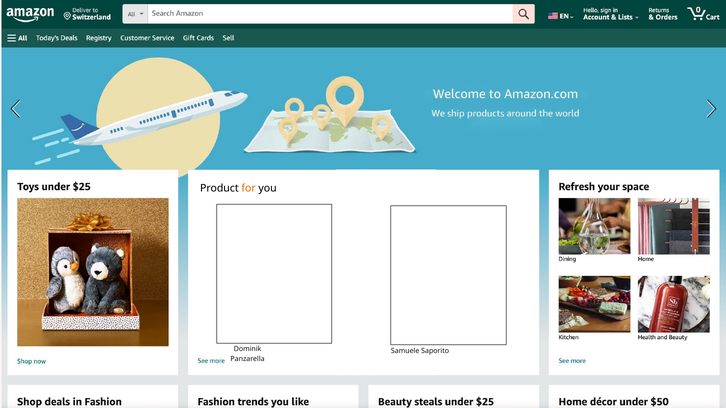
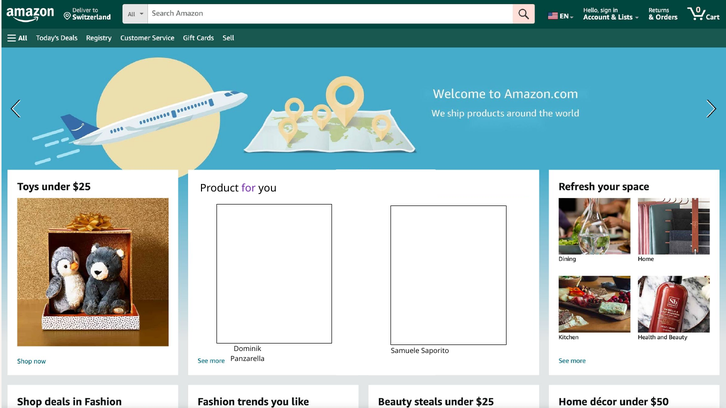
for colour: orange -> purple (249, 189)
